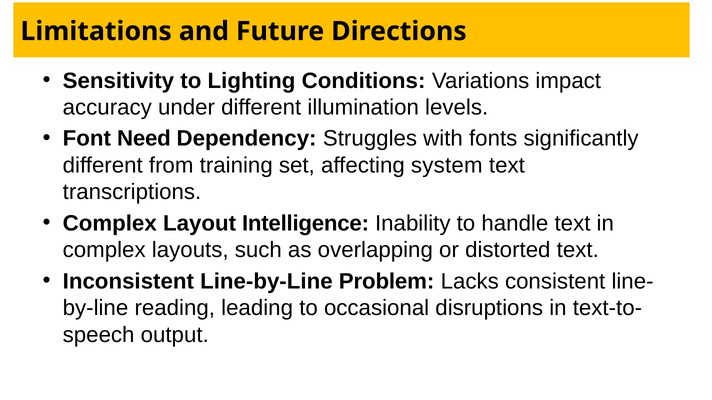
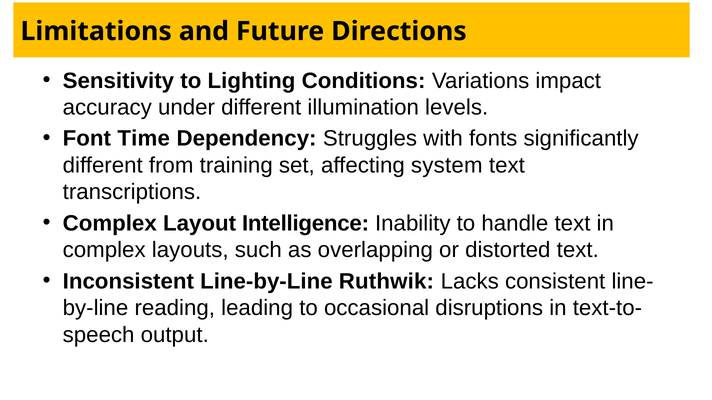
Need: Need -> Time (144, 139)
Problem: Problem -> Ruthwik (386, 282)
